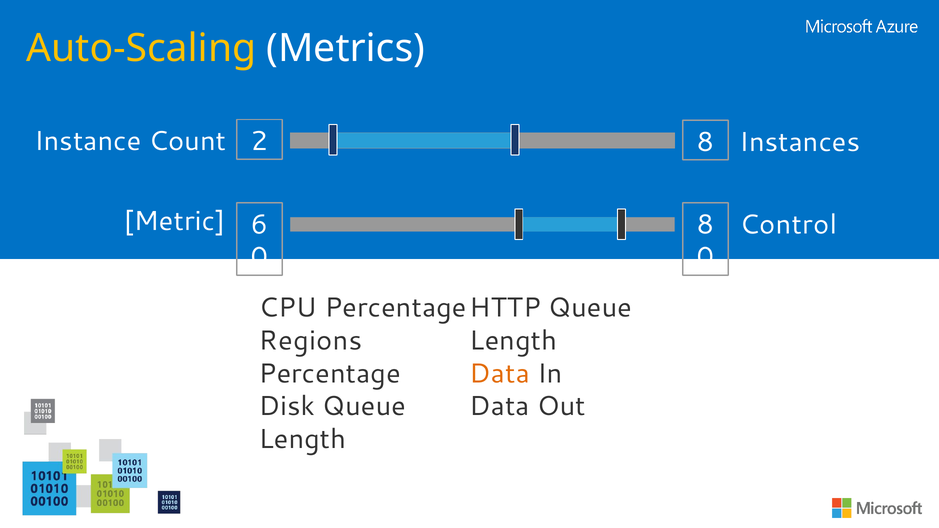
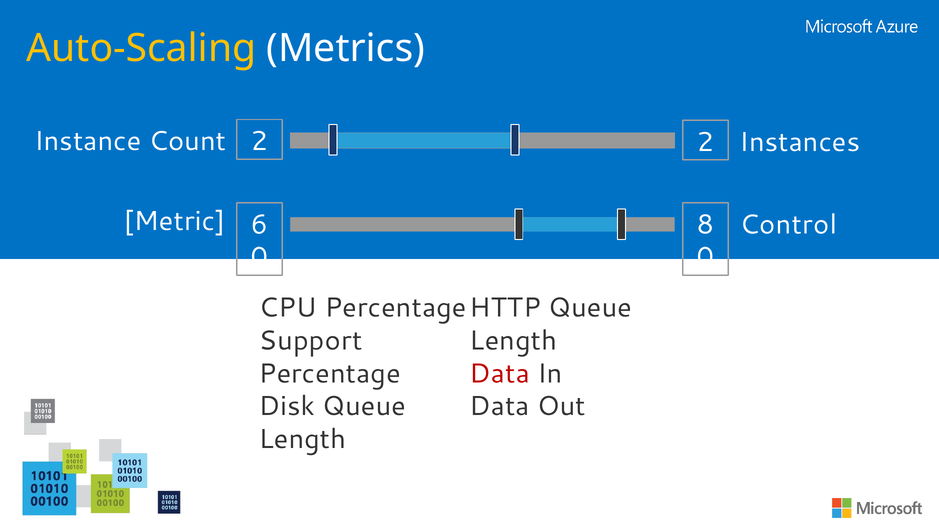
2 8: 8 -> 2 (706, 142)
Regions: Regions -> Support (311, 341)
Data colour: orange -> red (500, 374)
